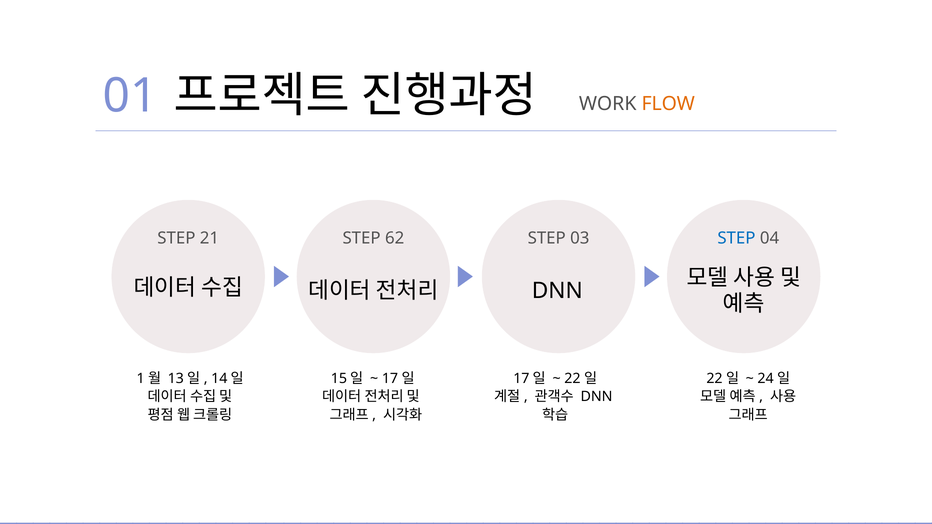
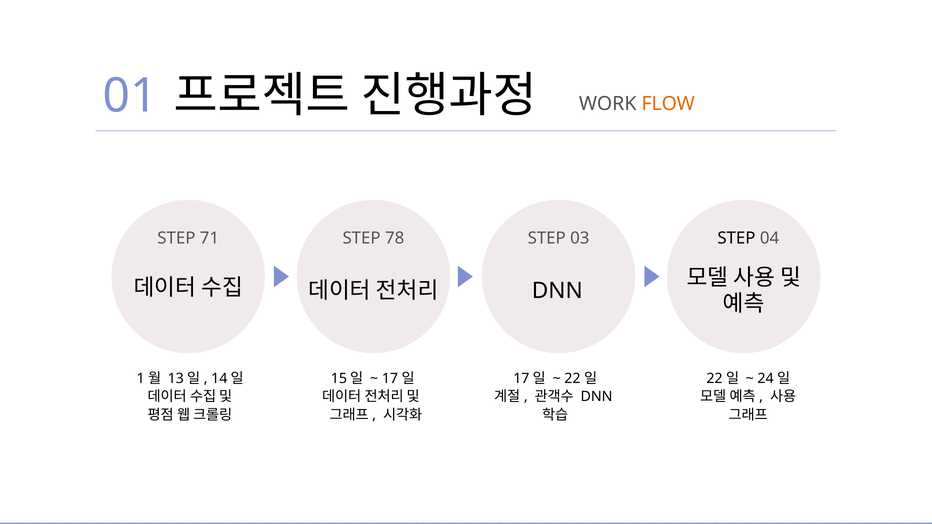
21: 21 -> 71 (209, 238)
62: 62 -> 78 (395, 238)
STEP colour: blue -> black (736, 238)
